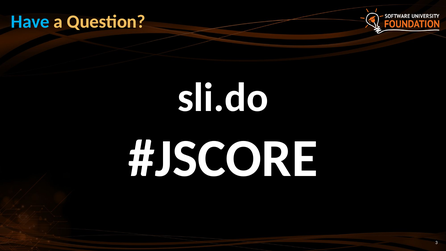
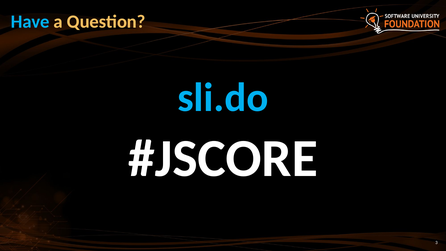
sli.do colour: white -> light blue (223, 98)
